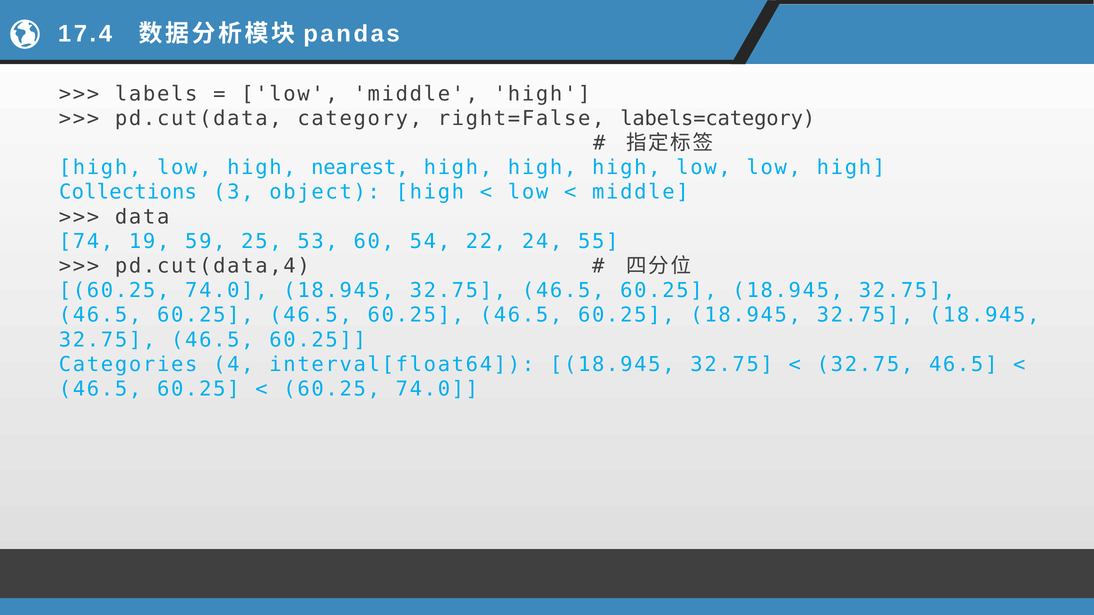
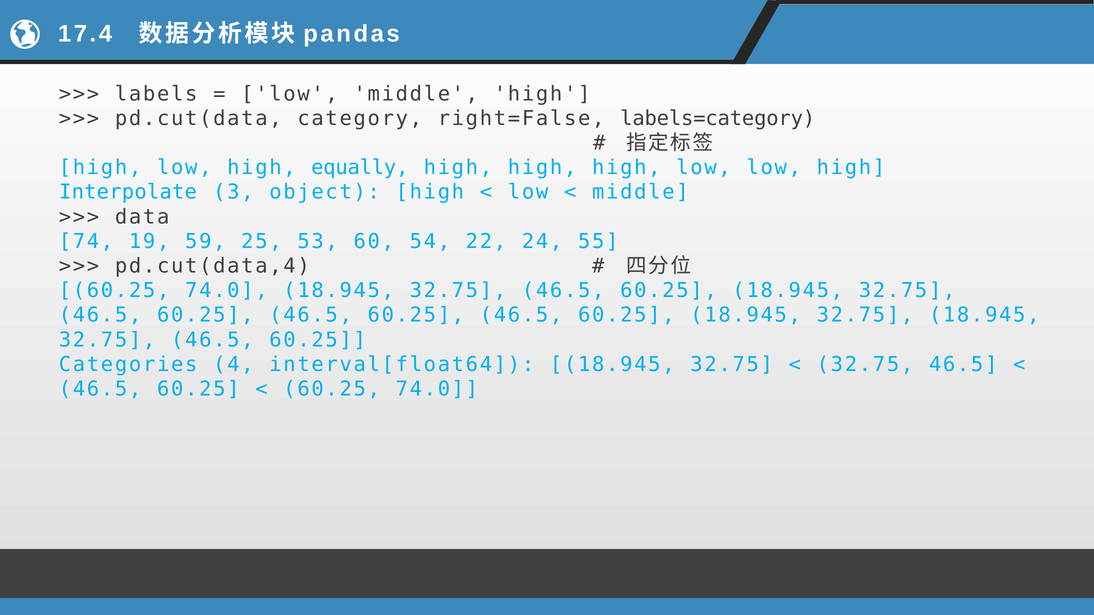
nearest: nearest -> equally (360, 168)
Collections: Collections -> Interpolate (128, 192)
